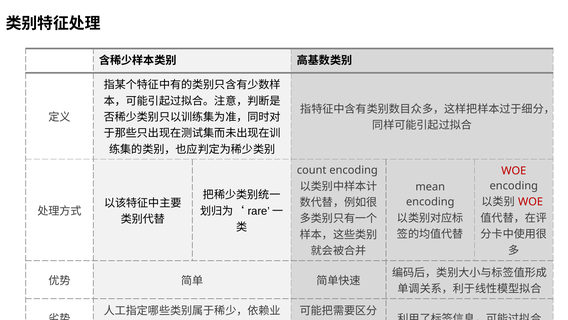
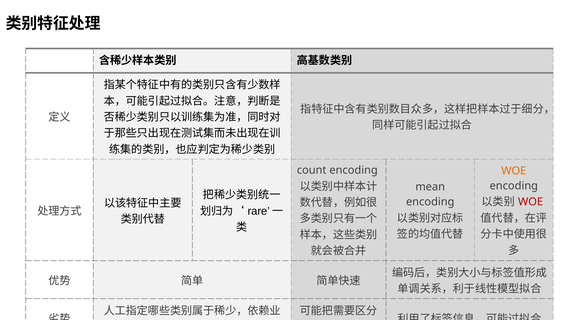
WOE colour: red -> orange (514, 171)
